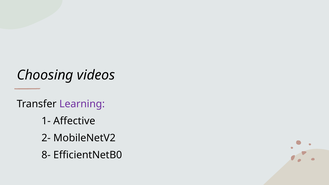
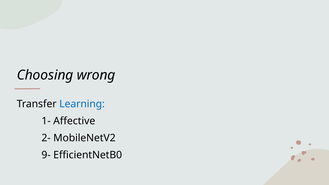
videos: videos -> wrong (96, 75)
Learning colour: purple -> blue (82, 104)
8-: 8- -> 9- (46, 155)
